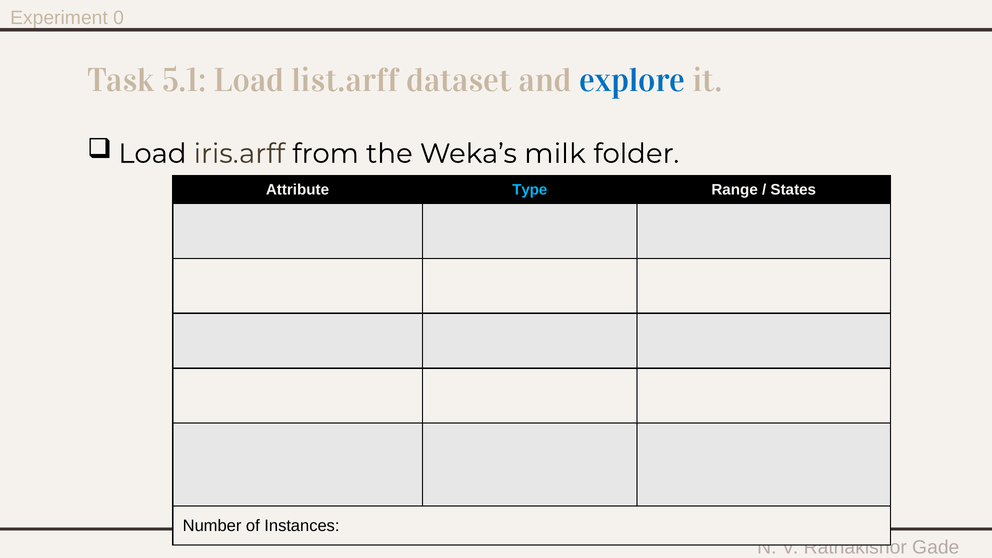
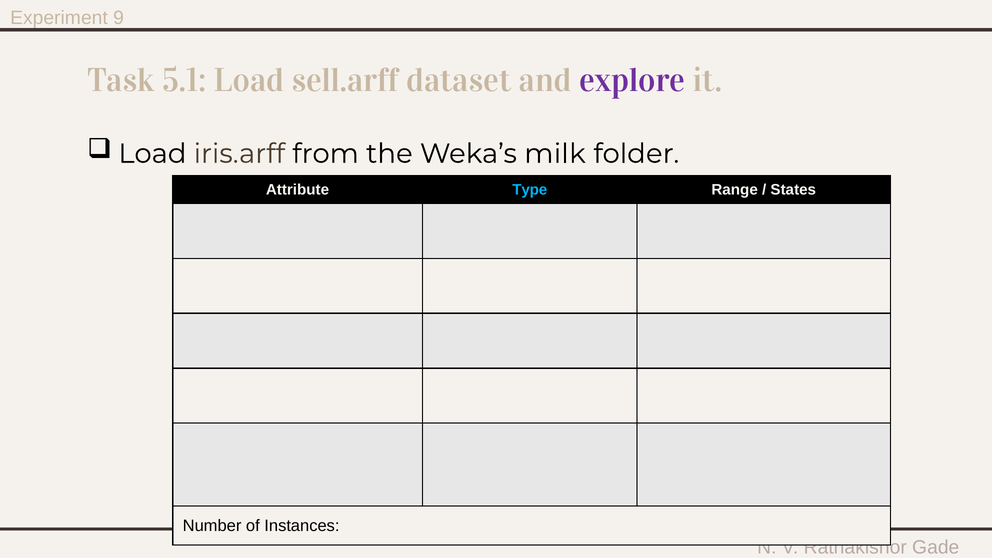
0: 0 -> 9 (119, 18)
list.arff: list.arff -> sell.arff (345, 80)
explore colour: blue -> purple (632, 80)
